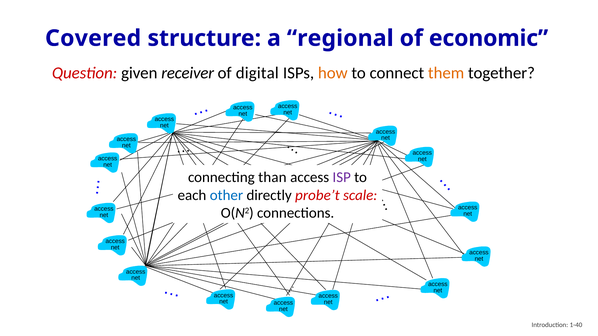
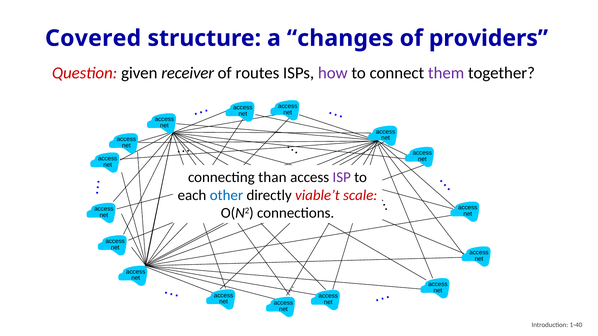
regional: regional -> changes (340, 38)
economic: economic -> providers (488, 38)
digital: digital -> routes (257, 73)
how colour: orange -> purple (333, 73)
them colour: orange -> purple (446, 73)
probe’t: probe’t -> viable’t (317, 195)
